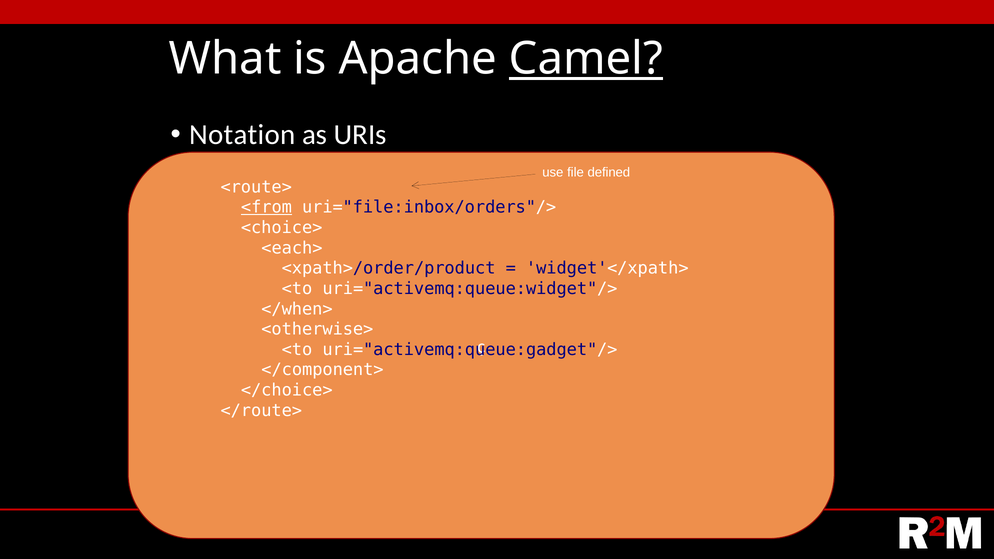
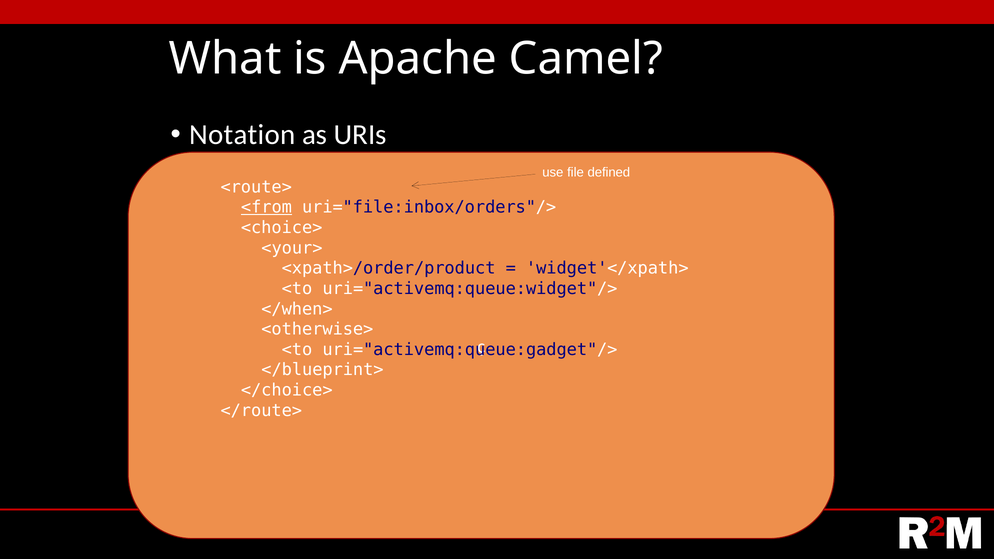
Camel underline: present -> none (586, 59)
<each>: <each> -> <your> (292, 248)
</component>: </component> -> </blueprint> (322, 370)
